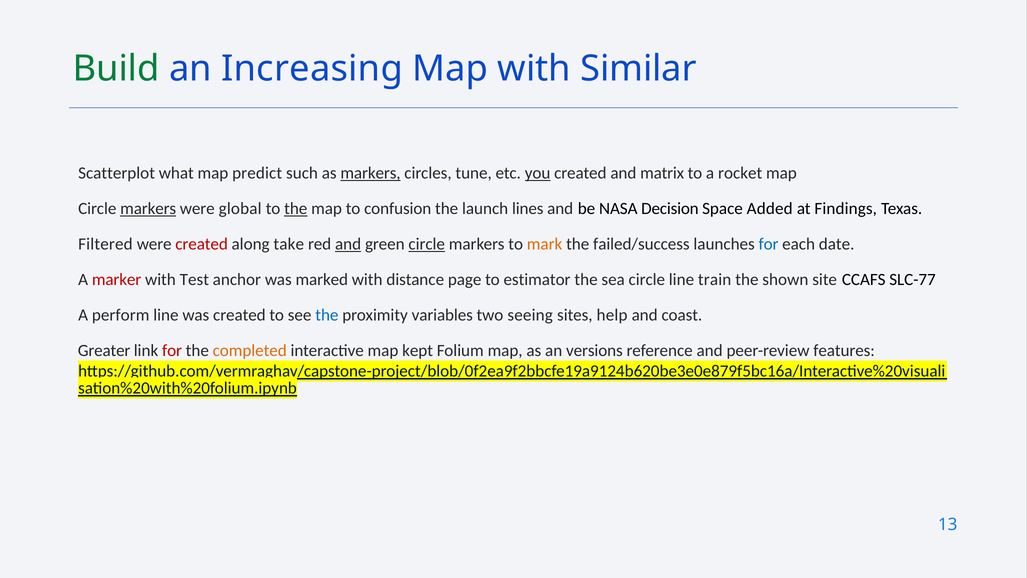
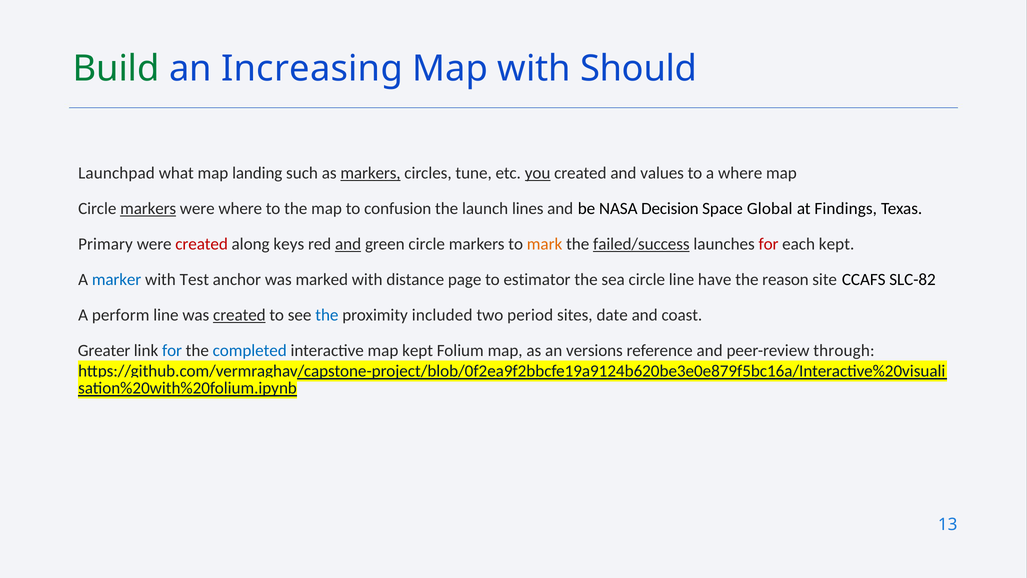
Similar: Similar -> Should (639, 69)
Scatterplot: Scatterplot -> Launchpad (117, 173)
predict: predict -> landing (257, 173)
matrix: matrix -> values (662, 173)
a rocket: rocket -> where (740, 173)
were global: global -> where (240, 209)
the underline: present -> none (296, 209)
Added: Added -> Global (770, 209)
Filtered: Filtered -> Primary (106, 244)
take: take -> keys (289, 244)
circle underline: present -> none (427, 244)
failed/success underline: none -> present (641, 244)
for colour: blue -> red (769, 244)
each date: date -> kept (837, 244)
marker colour: red -> blue (117, 280)
train: train -> have (715, 280)
shown: shown -> reason (785, 280)
SLC-77: SLC-77 -> SLC-82 (913, 280)
created underline: none -> present (239, 315)
variables: variables -> included (442, 315)
seeing: seeing -> period (530, 315)
help: help -> date (612, 315)
for colour: red -> blue (172, 351)
completed colour: orange -> blue (250, 351)
features: features -> through (844, 351)
